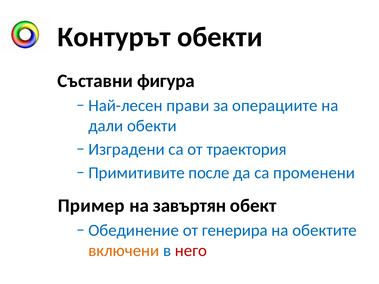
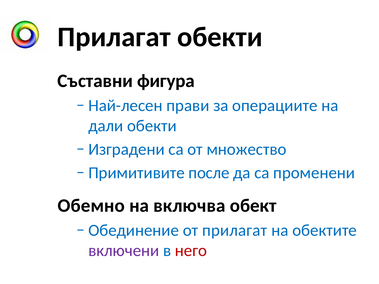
Контурът: Контурът -> Прилагат (114, 37)
траектория: траектория -> множество (247, 149)
Пример: Пример -> Обемно (91, 206)
завъртян: завъртян -> включва (189, 206)
от генерира: генерира -> прилагат (235, 231)
включени colour: orange -> purple (124, 251)
